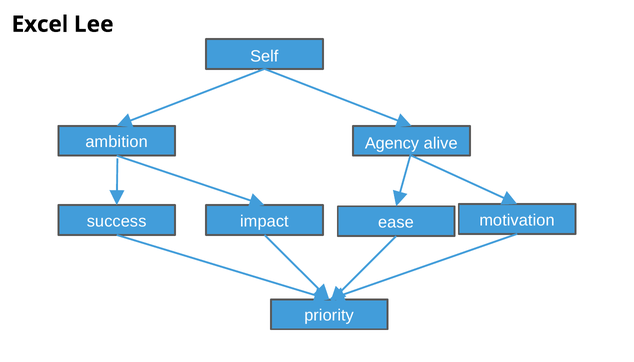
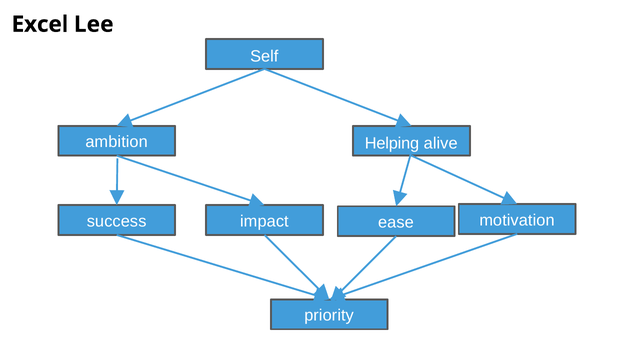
Agency: Agency -> Helping (392, 143)
